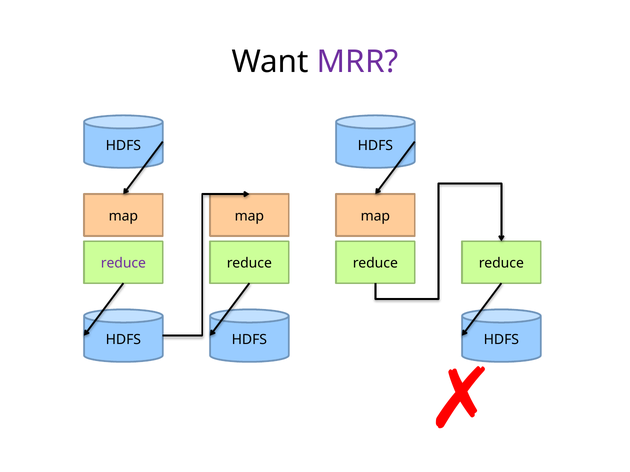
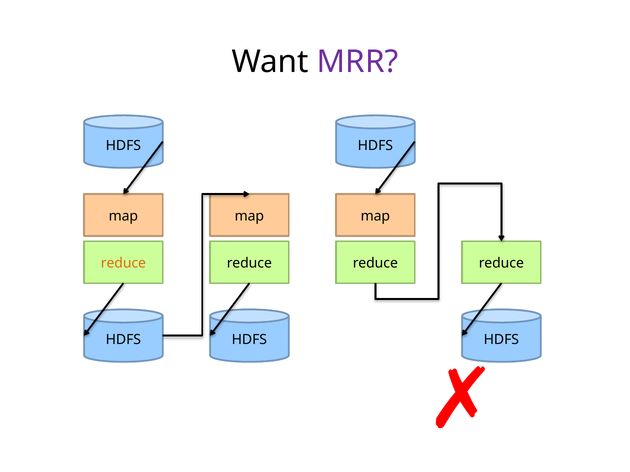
reduce colour: purple -> orange (123, 263)
